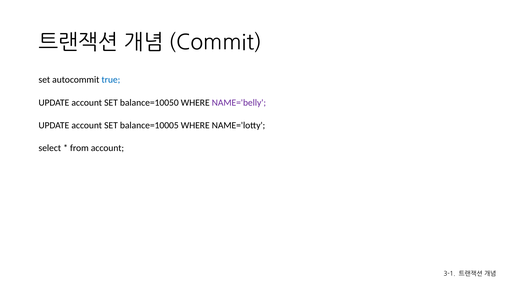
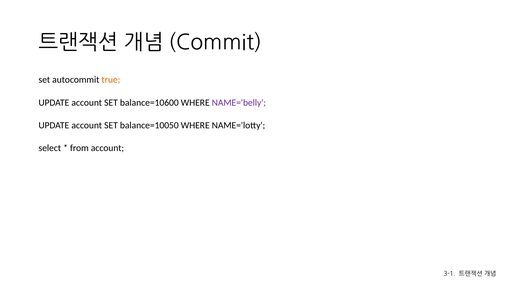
true colour: blue -> orange (111, 80)
balance=10050: balance=10050 -> balance=10600 (149, 103)
balance=10005: balance=10005 -> balance=10050 (149, 125)
